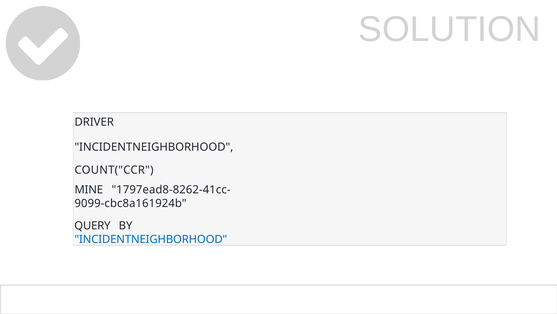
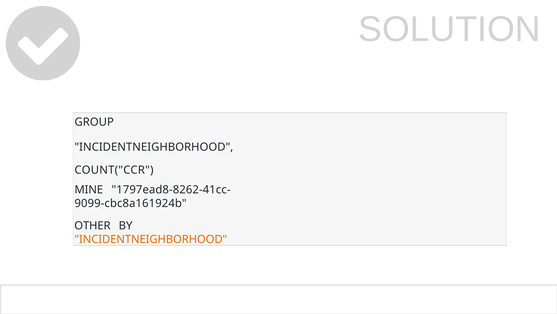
DRIVER: DRIVER -> GROUP (94, 122)
QUERY: QUERY -> OTHER (92, 225)
INCIDENTNEIGHBORHOOD colour: blue -> orange (151, 239)
